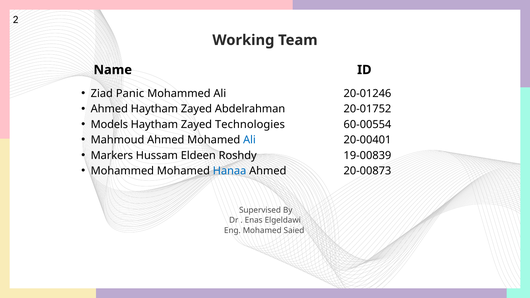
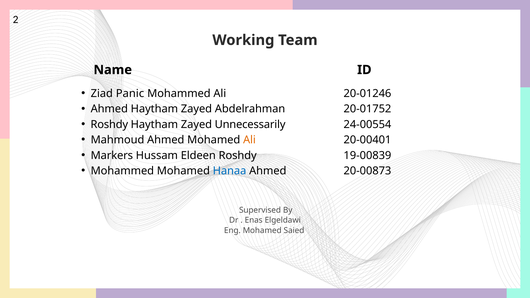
Models: Models -> Roshdy (109, 125)
Technologies: Technologies -> Unnecessarily (250, 125)
60-00554: 60-00554 -> 24-00554 (367, 125)
Ali colour: blue -> orange (249, 140)
